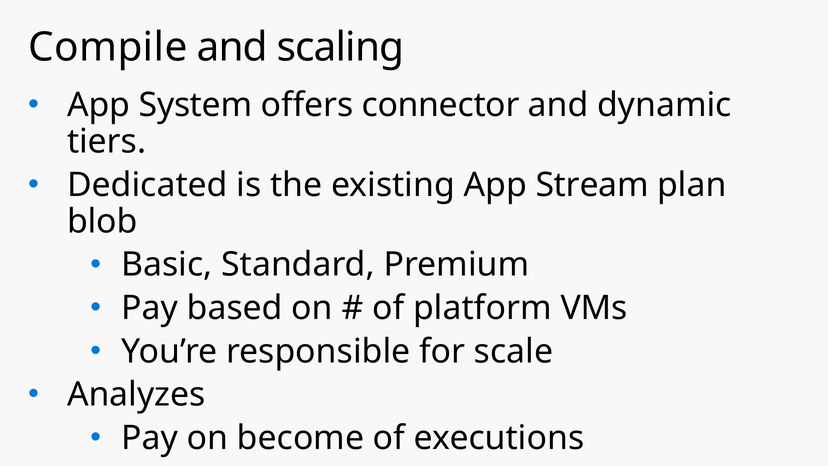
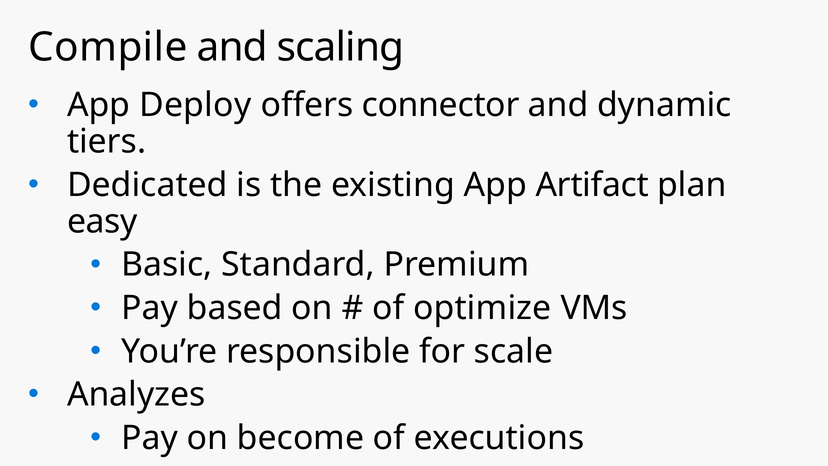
System: System -> Deploy (195, 105)
Stream: Stream -> Artifact (592, 185)
blob: blob -> easy (102, 221)
of platform: platform -> optimize (482, 308)
